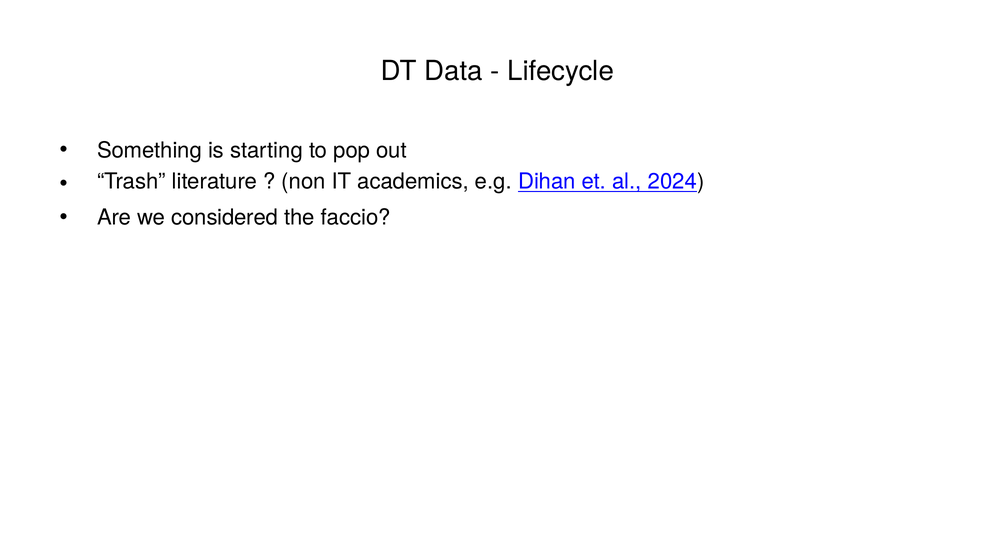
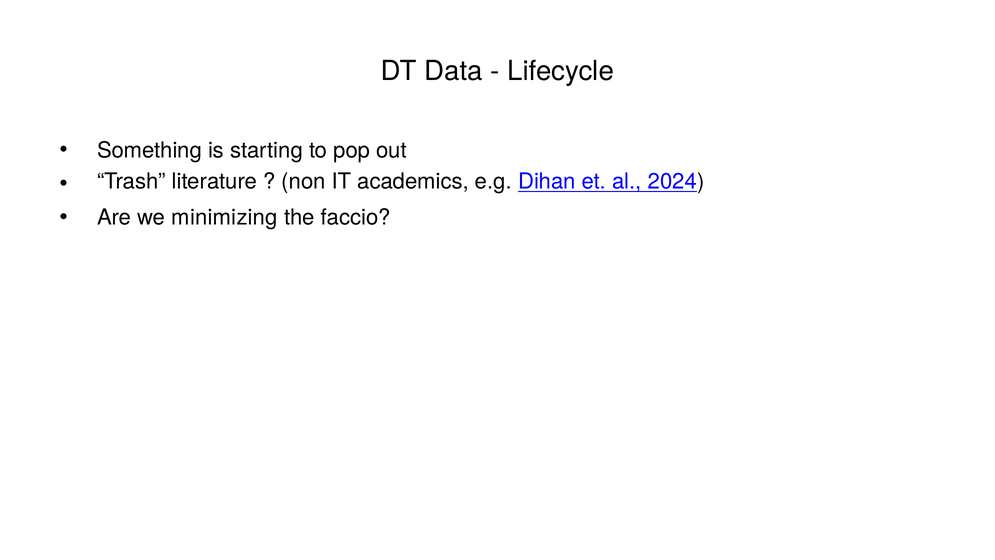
considered: considered -> minimizing (225, 217)
